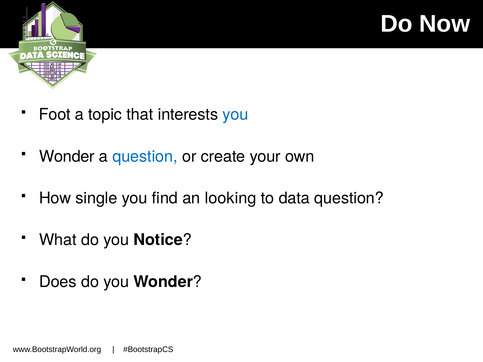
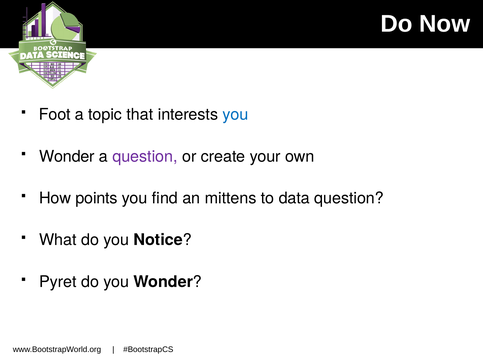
question colour: blue -> purple (145, 156)
single: single -> points (97, 198)
looking: looking -> mittens (231, 198)
Does: Does -> Pyret (58, 282)
